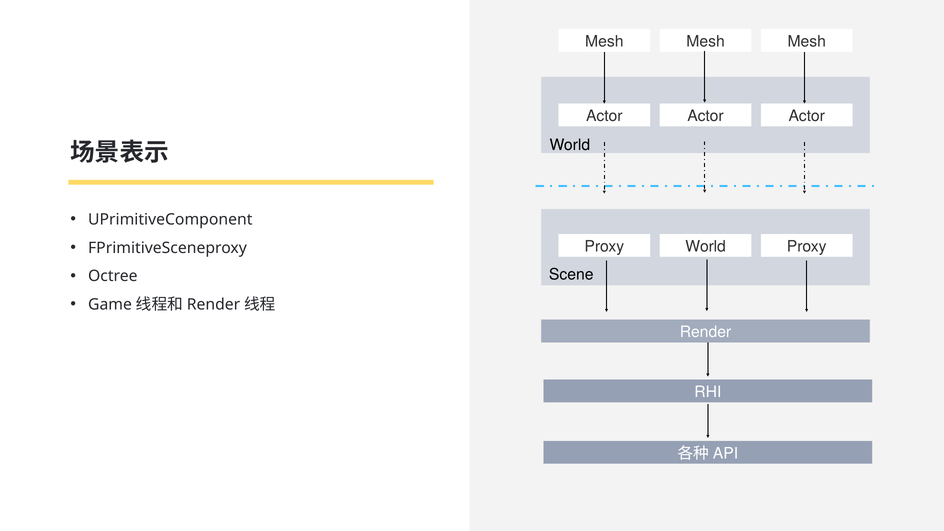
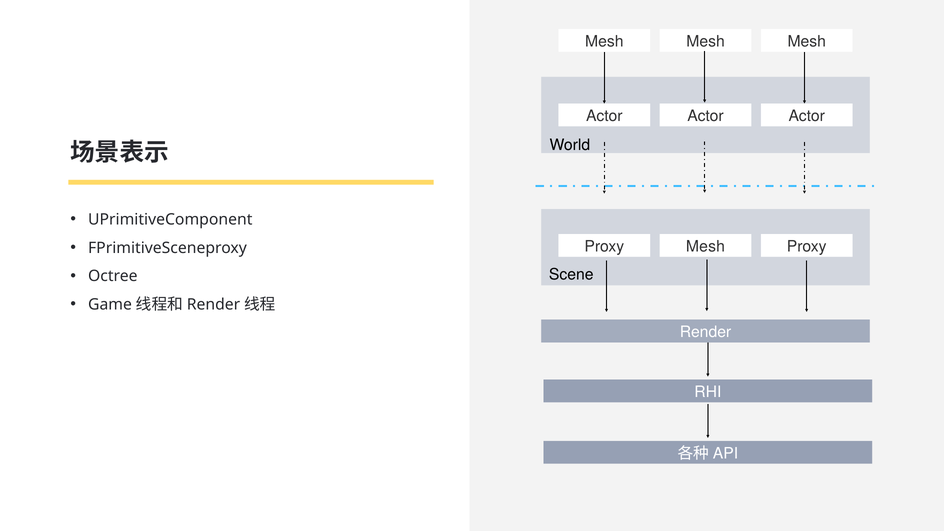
Proxy World: World -> Mesh (705, 246)
